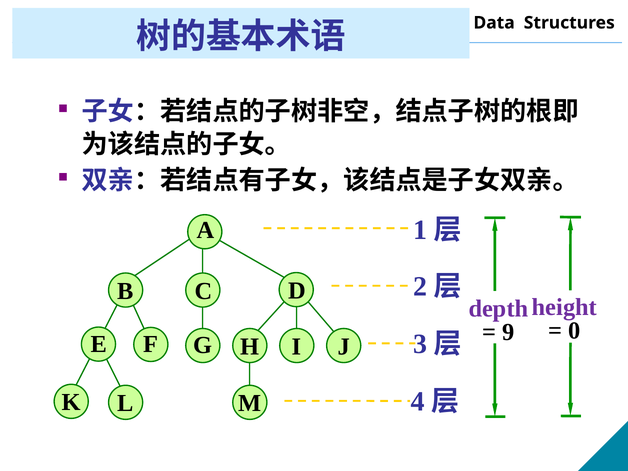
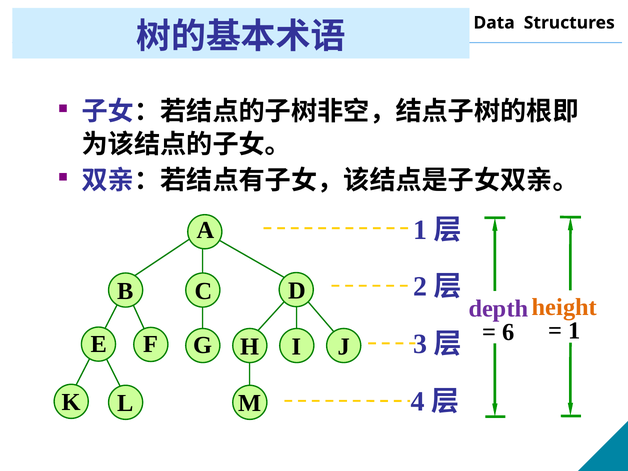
height colour: purple -> orange (564, 307)
0: 0 -> 1 (574, 331)
9: 9 -> 6 (508, 332)
